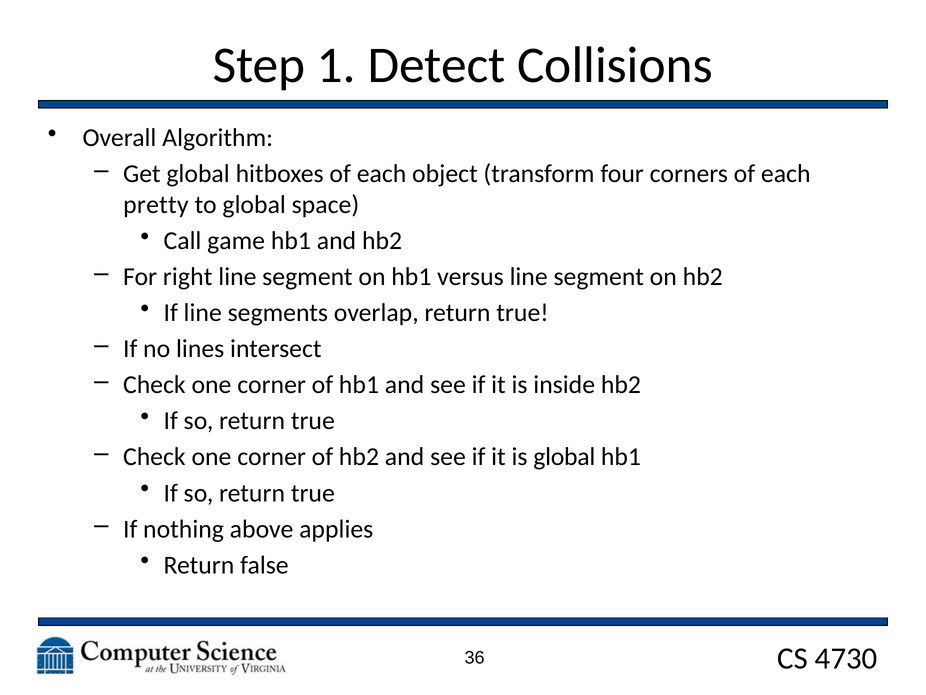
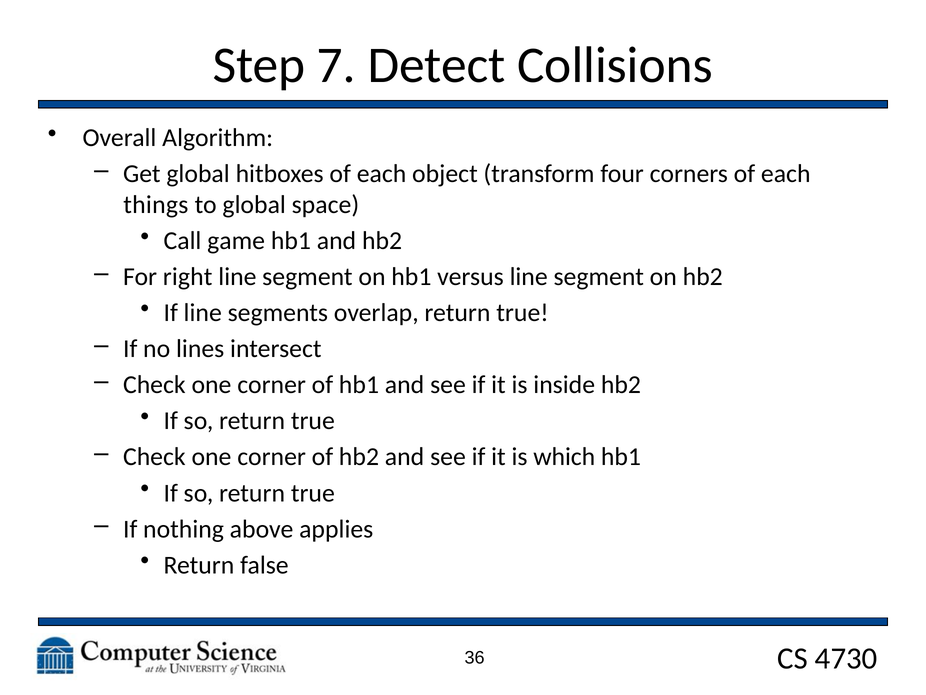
1: 1 -> 7 (336, 65)
pretty: pretty -> things (156, 205)
is global: global -> which (564, 457)
